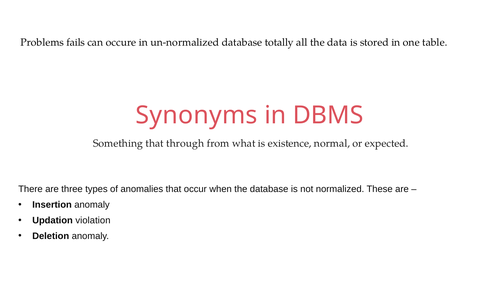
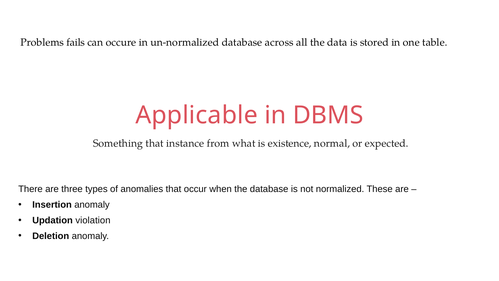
totally: totally -> across (279, 42)
Synonyms: Synonyms -> Applicable (197, 115)
through: through -> instance (185, 143)
